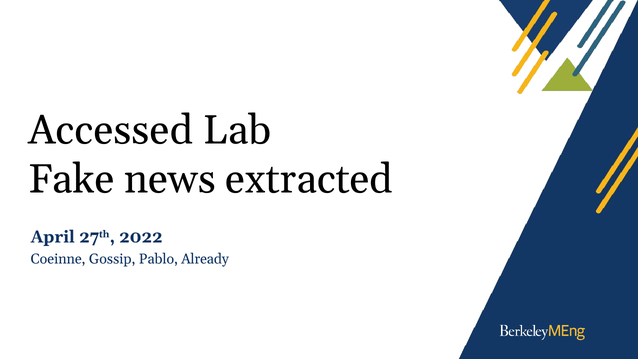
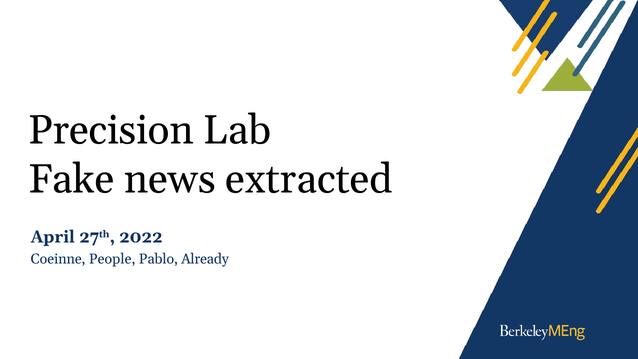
Accessed: Accessed -> Precision (111, 130)
Gossip: Gossip -> People (112, 259)
